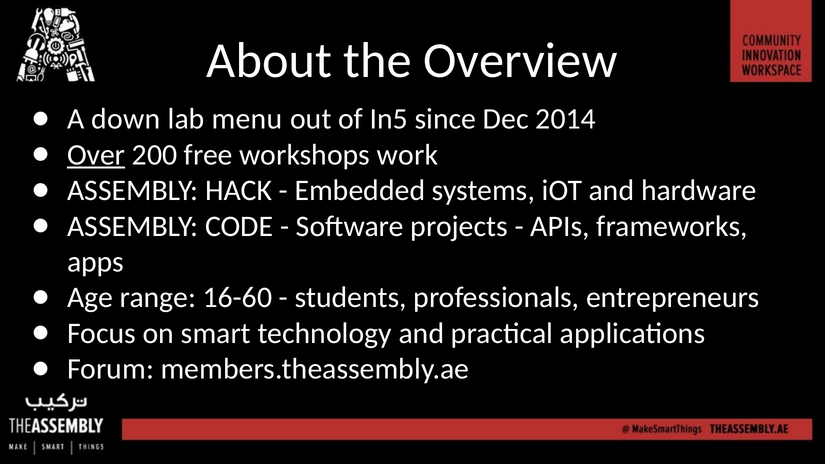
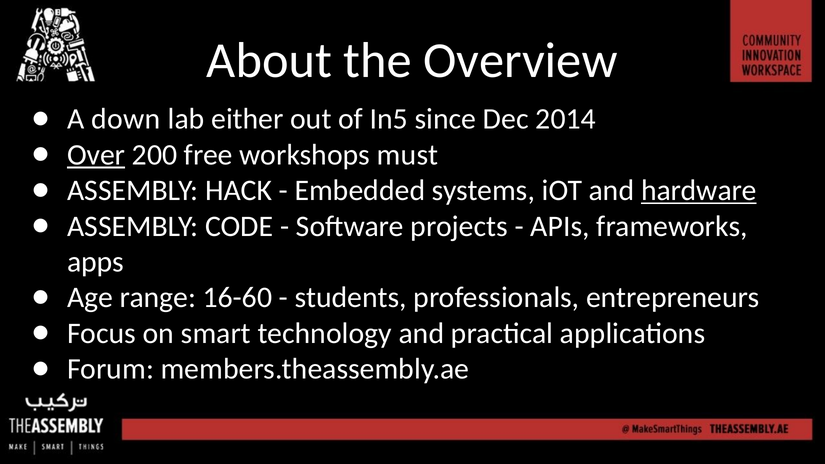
menu: menu -> either (247, 119)
work: work -> must (408, 155)
hardware underline: none -> present (699, 191)
